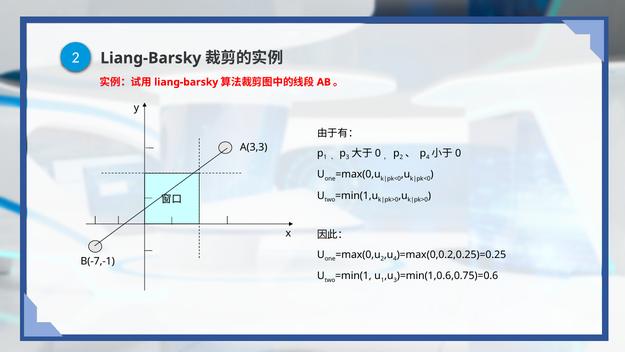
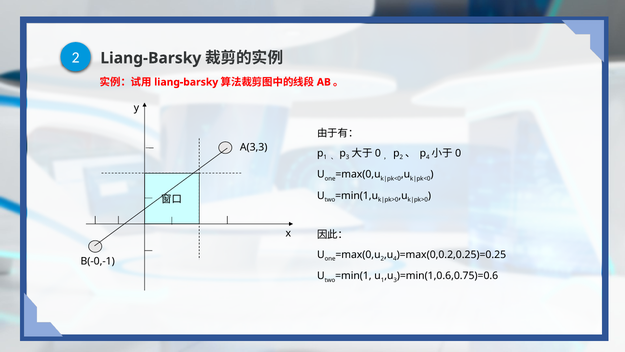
B(-7,-1: B(-7,-1 -> B(-0,-1 (98, 261)
